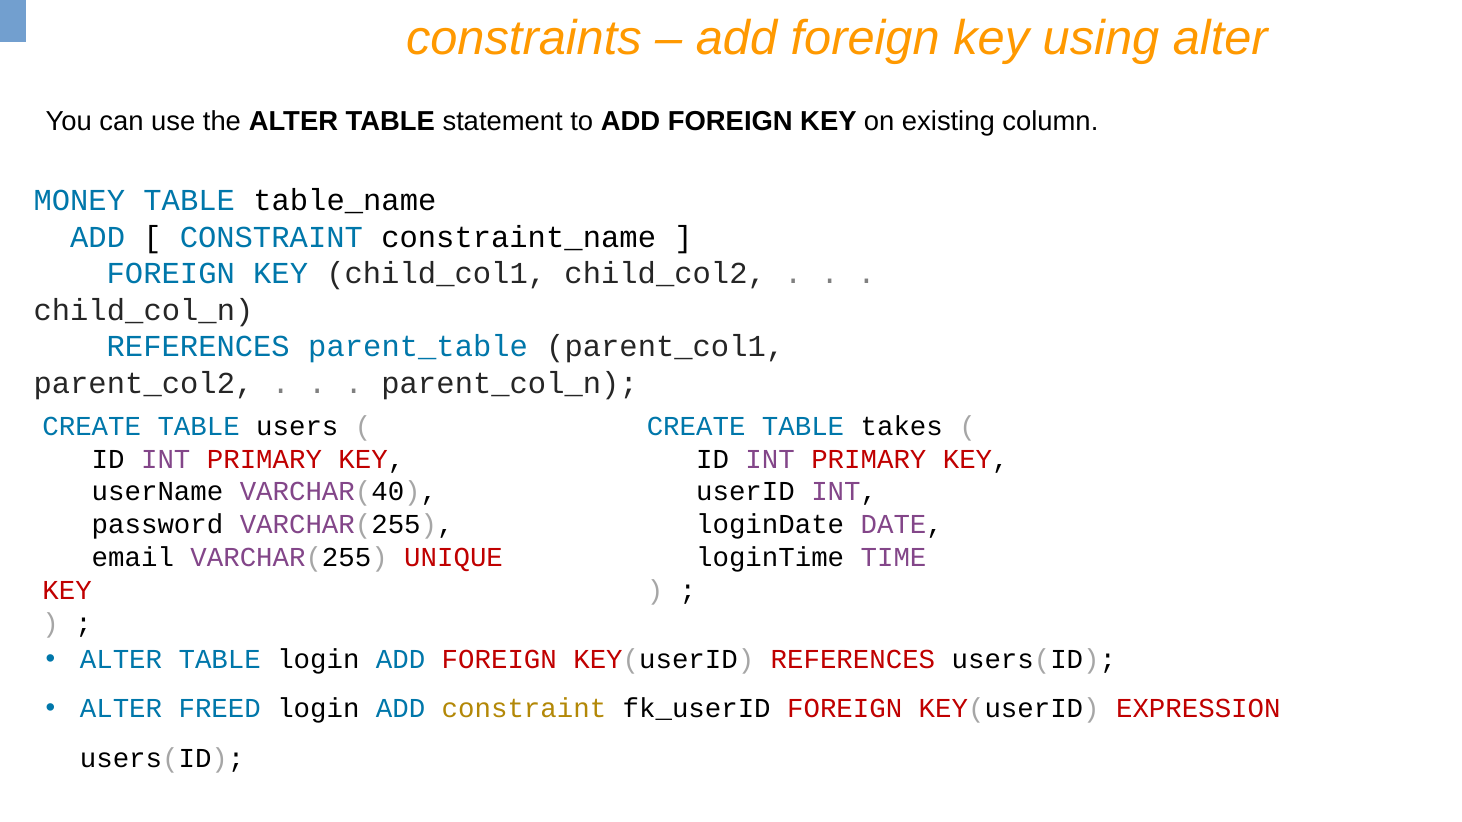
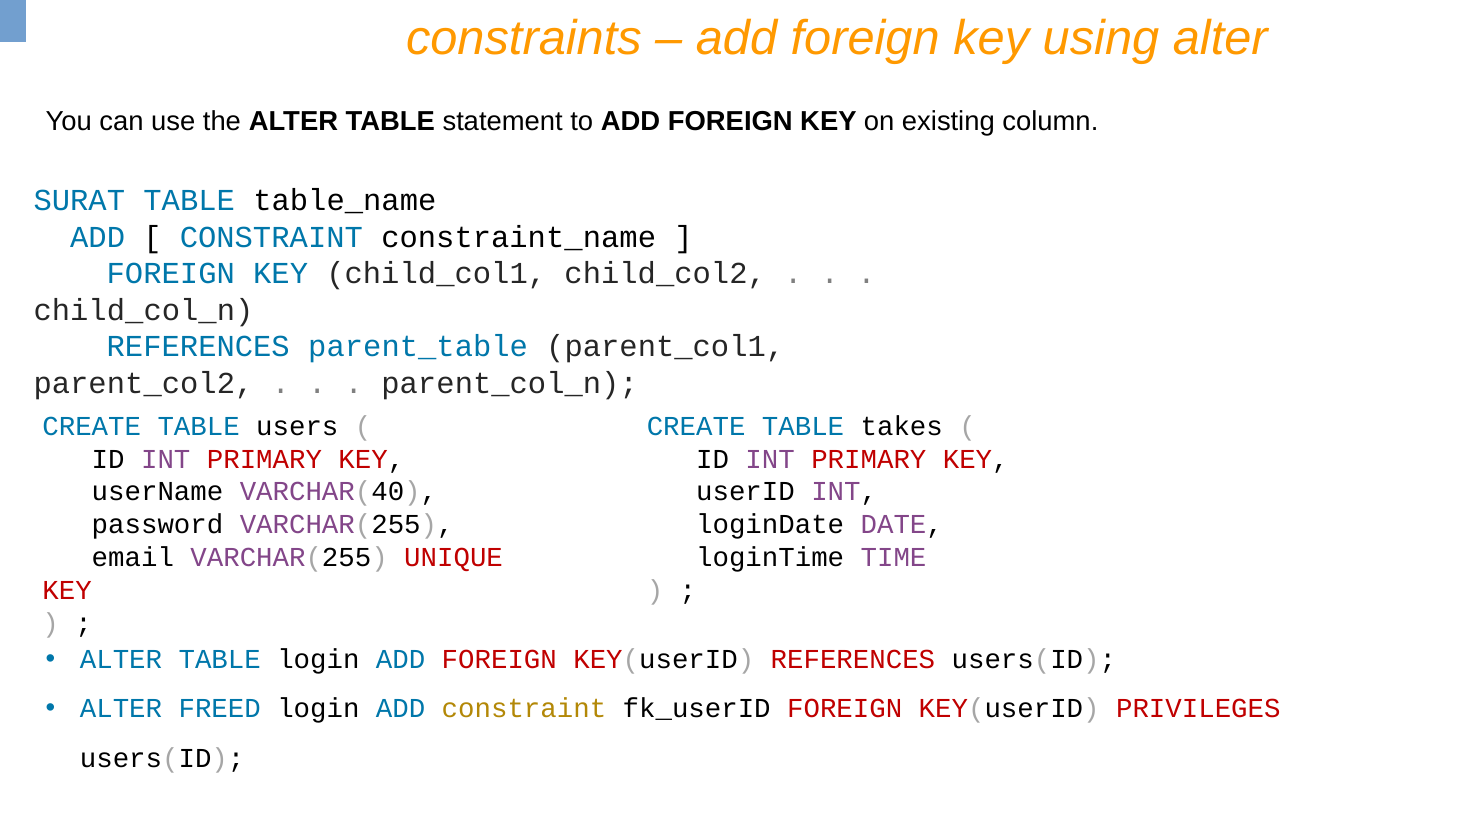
MONEY: MONEY -> SURAT (79, 201)
EXPRESSION: EXPRESSION -> PRIVILEGES (1198, 709)
